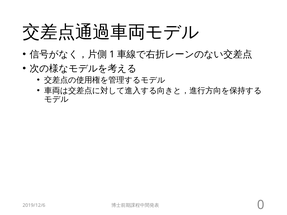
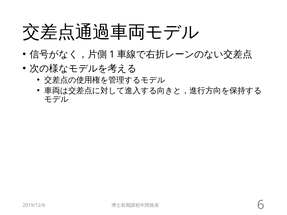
0: 0 -> 6 (261, 205)
